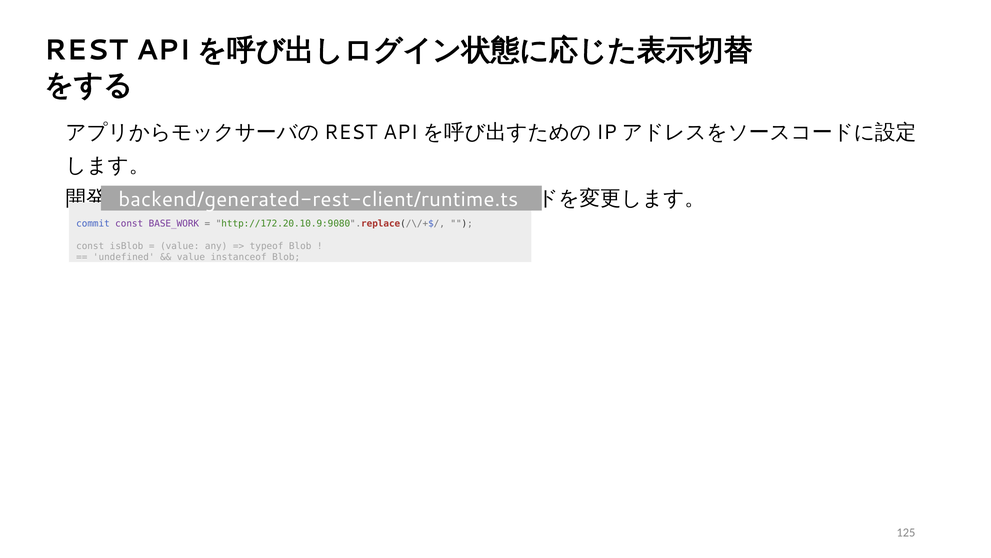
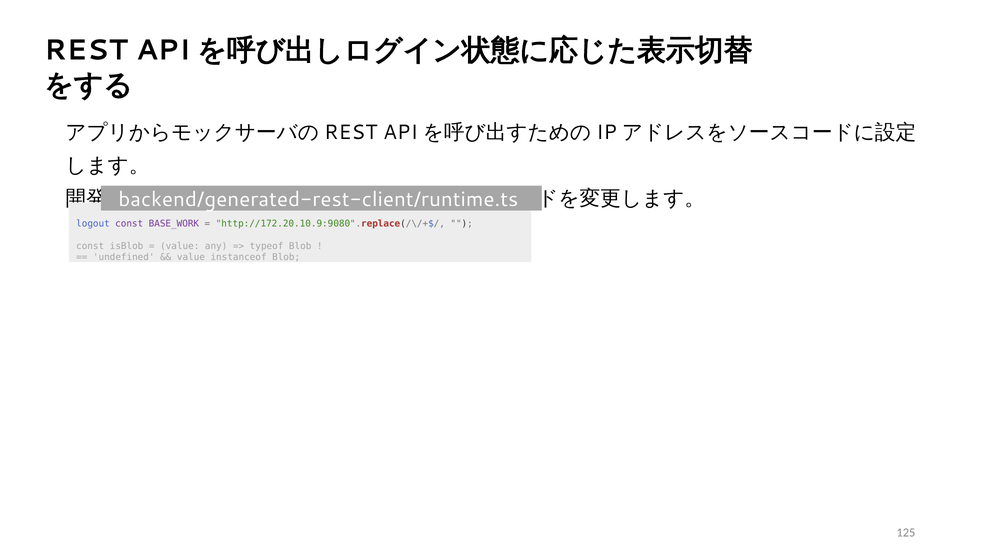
commit: commit -> logout (93, 223)
